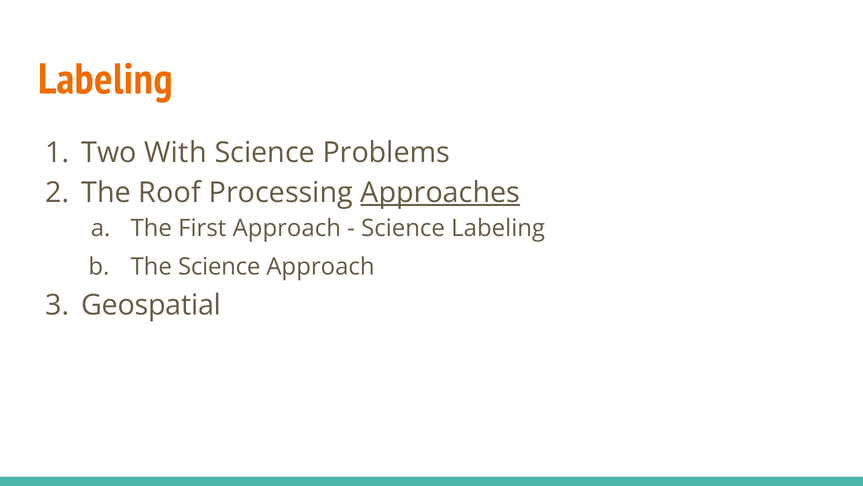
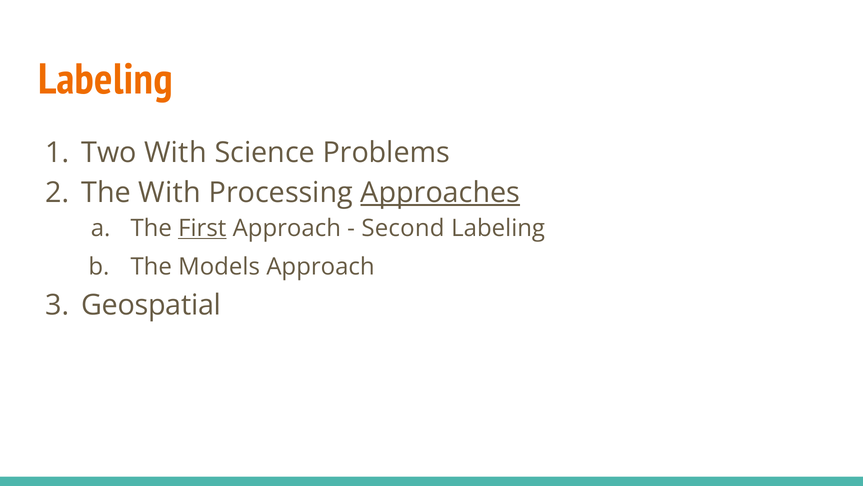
The Roof: Roof -> With (170, 192)
First underline: none -> present (202, 228)
Science: Science -> Second (403, 228)
The Science: Science -> Models (219, 267)
